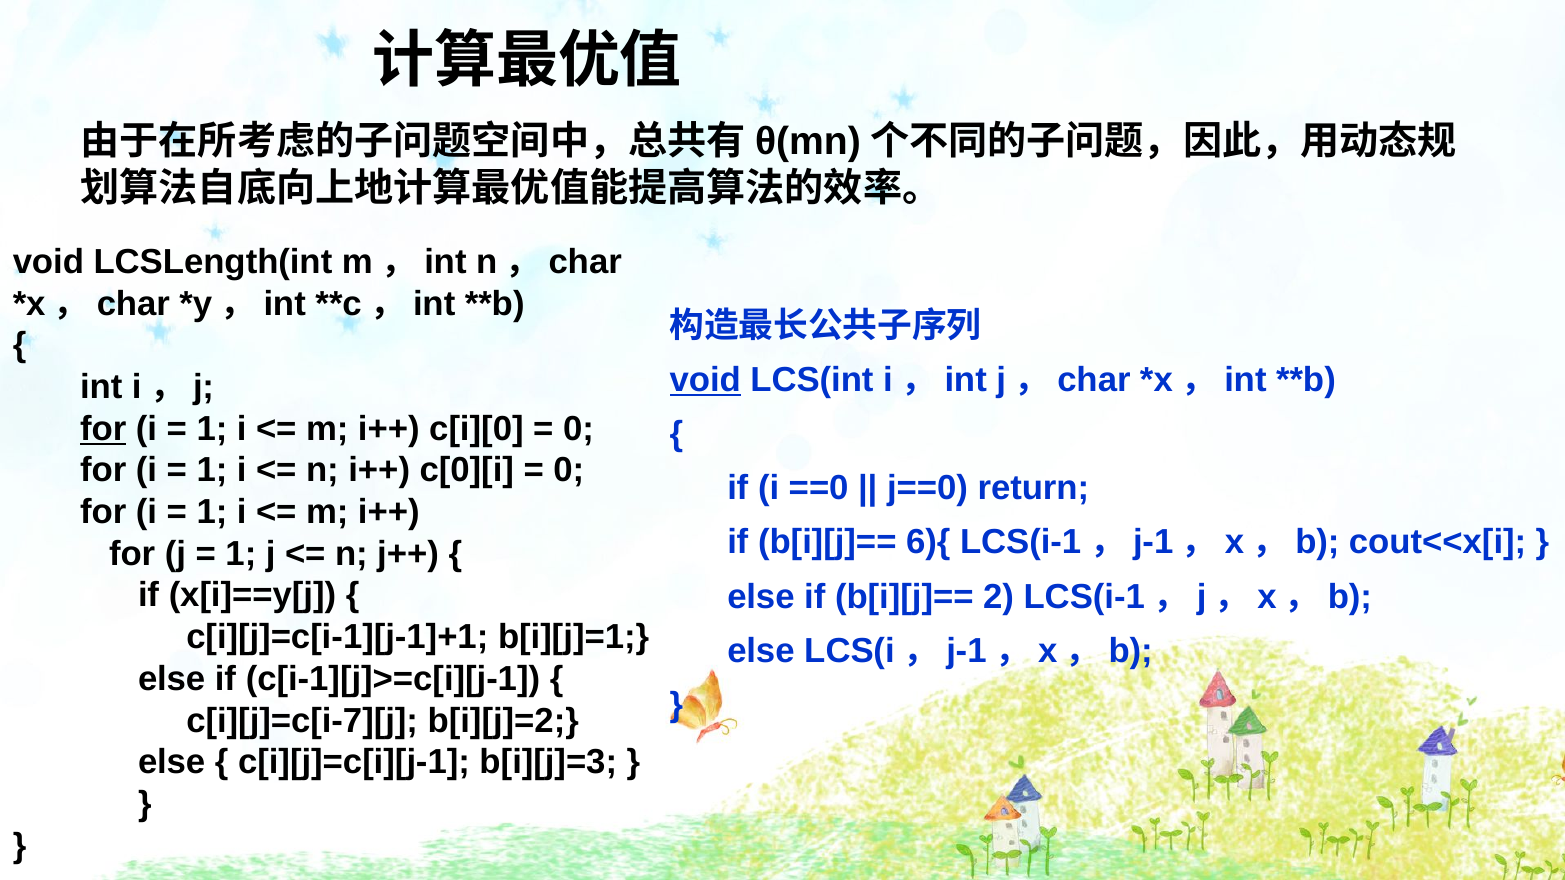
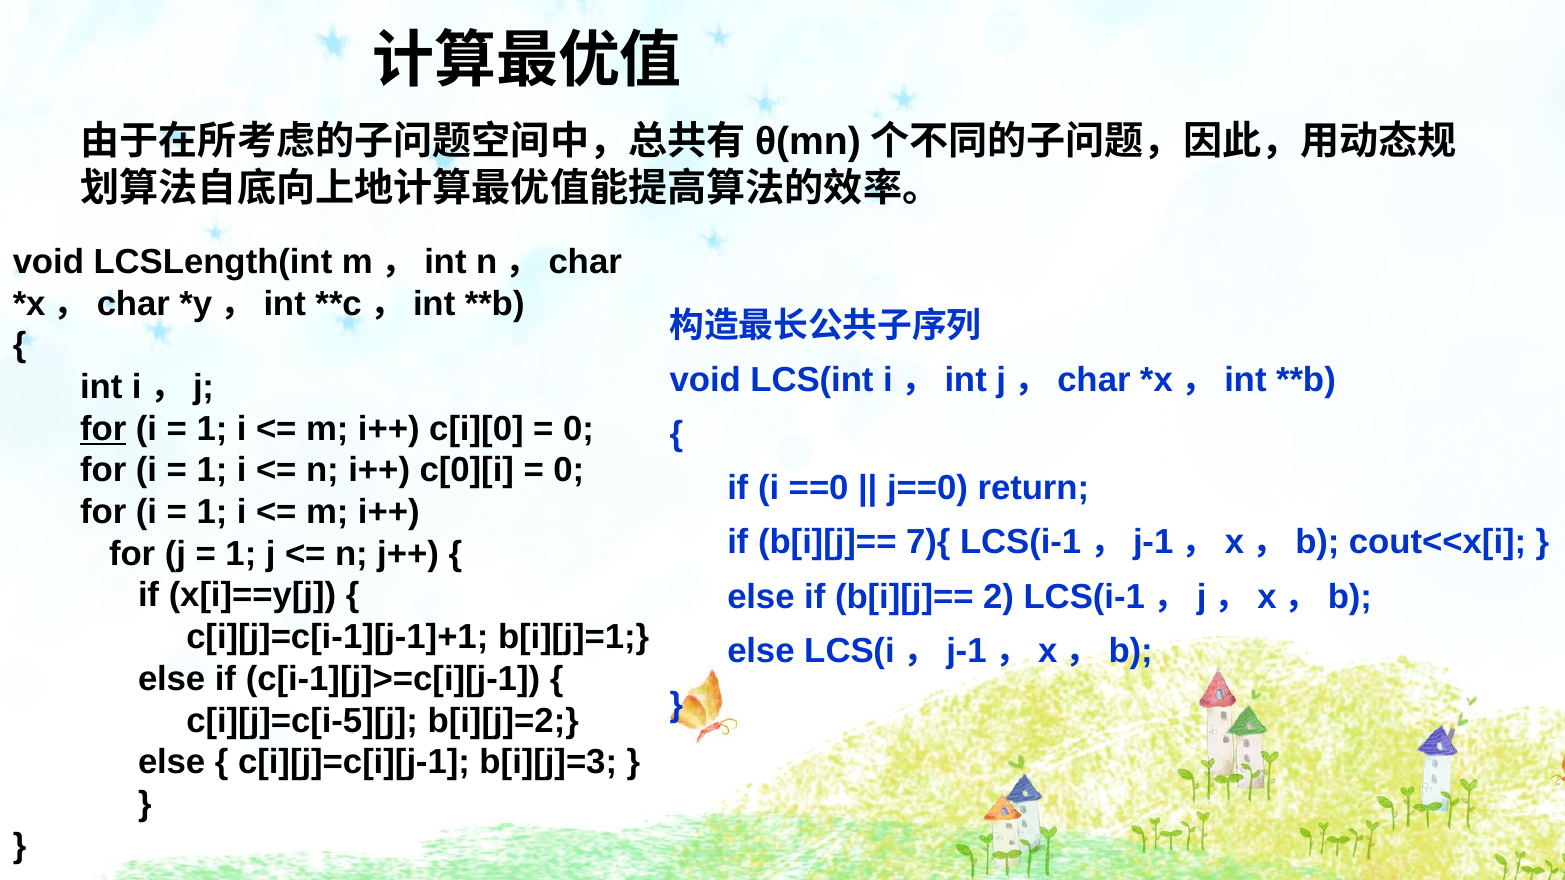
void underline: present -> none (705, 380)
6){: 6){ -> 7){ (928, 543)
c[i][j]=c[i-7][j: c[i][j]=c[i-7][j -> c[i][j]=c[i-5][j (302, 721)
